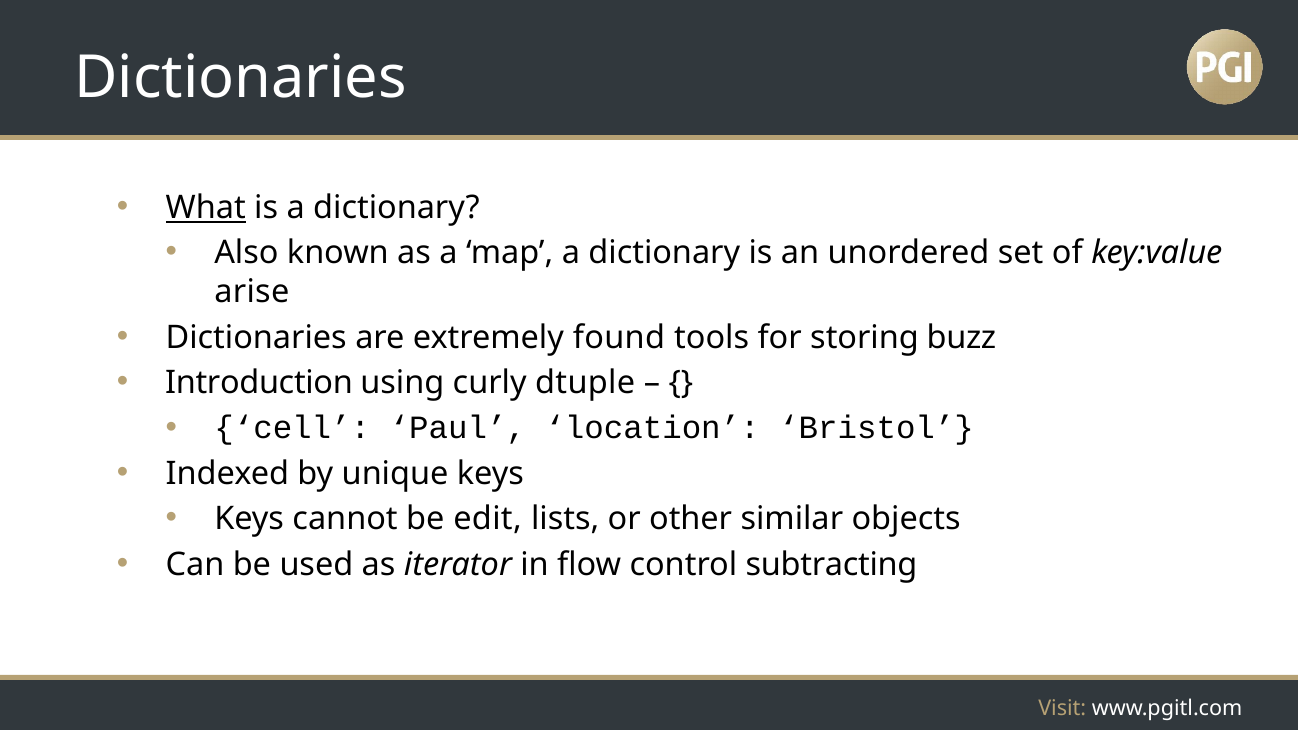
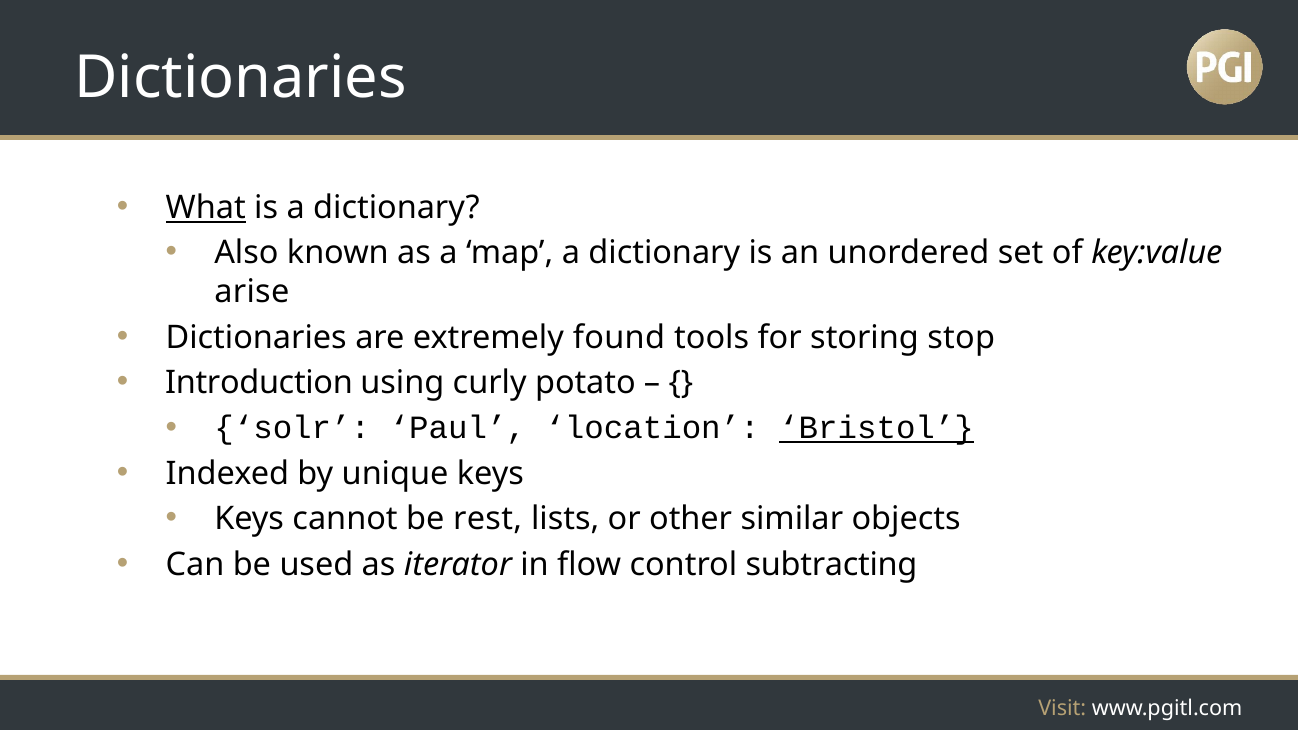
buzz: buzz -> stop (961, 337)
dtuple: dtuple -> potato (585, 383)
cell: cell -> solr (292, 428)
Bristol underline: none -> present (877, 428)
edit: edit -> rest (488, 519)
